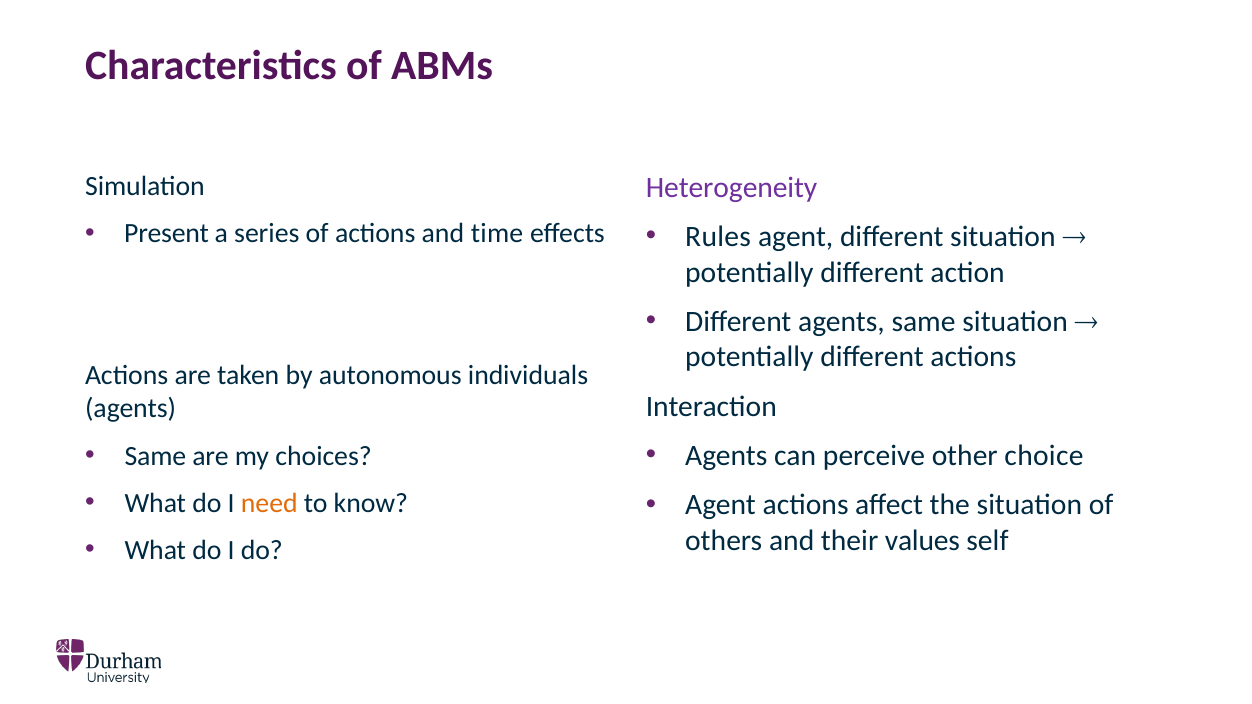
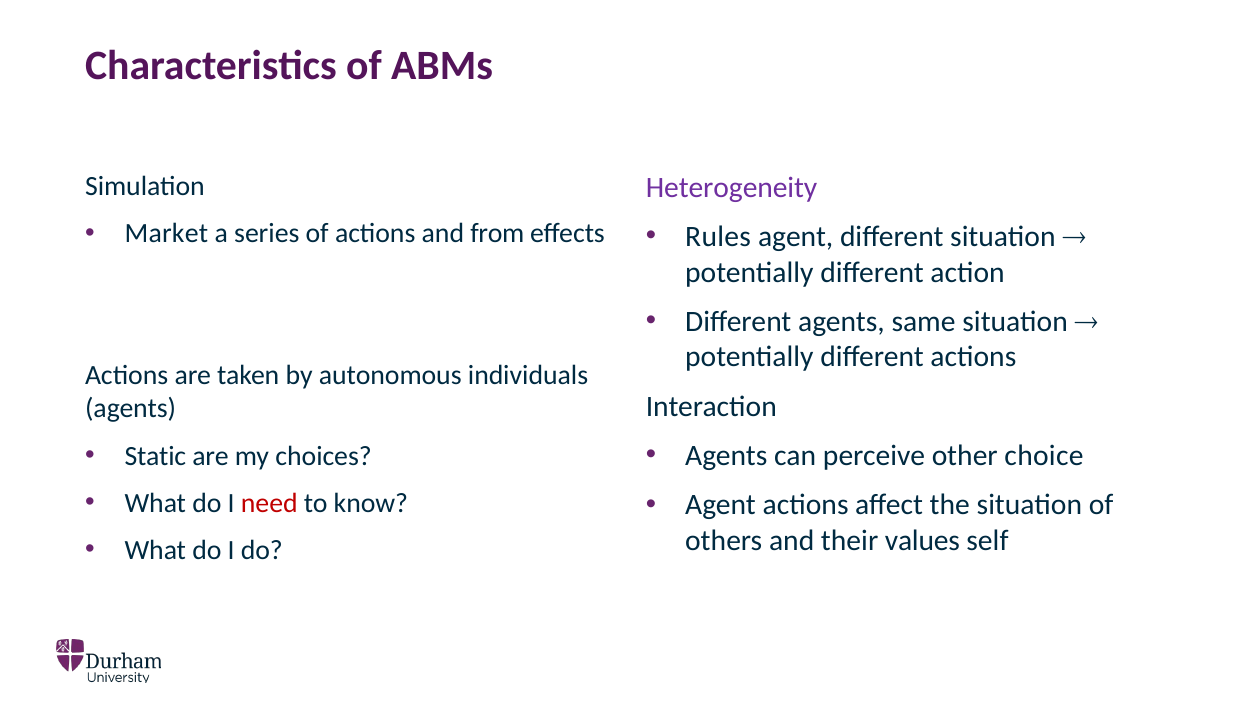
Present: Present -> Market (166, 234)
time: time -> from (497, 234)
Same: Same -> Static (155, 456)
need colour: orange -> red (269, 503)
